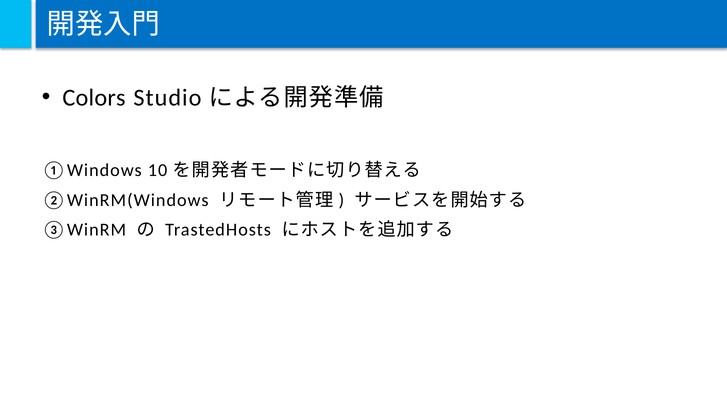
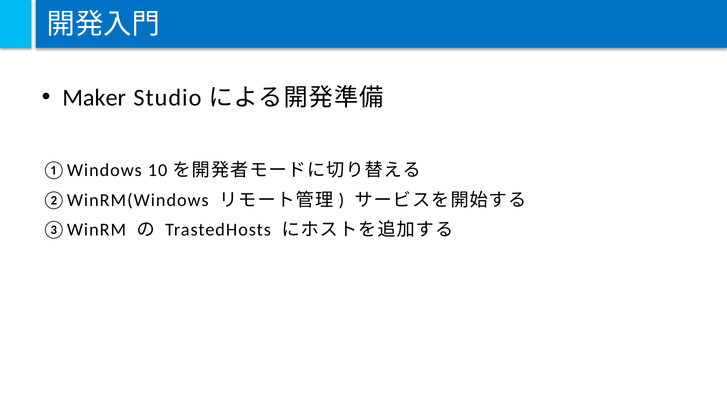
Colors: Colors -> Maker (94, 98)
